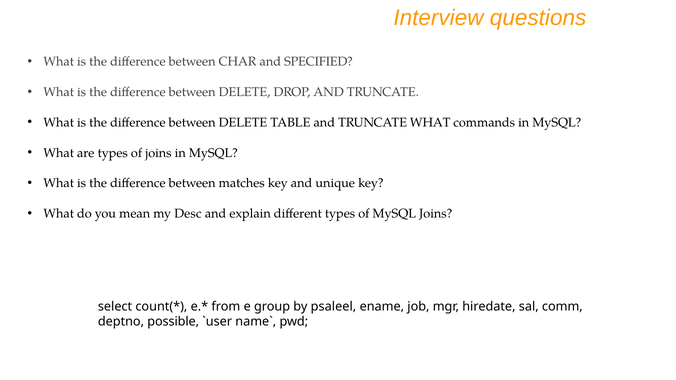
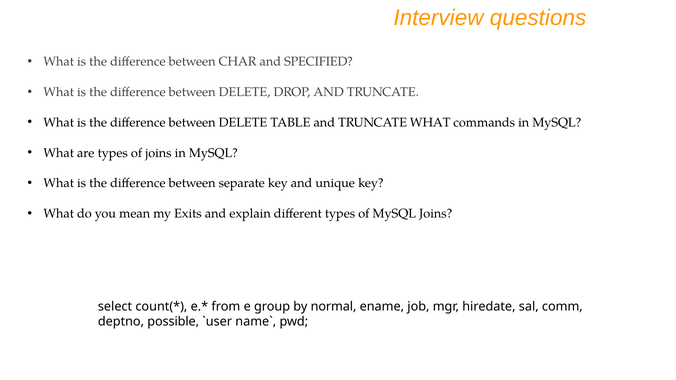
matches: matches -> separate (242, 183)
Desc: Desc -> Exits (188, 214)
psaleel: psaleel -> normal (334, 307)
